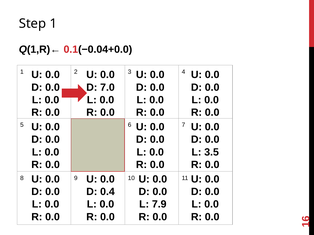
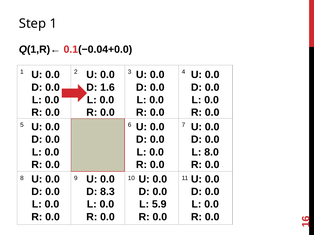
7.0: 7.0 -> 1.6 (107, 87)
3.5: 3.5 -> 8.0 (212, 152)
0.4: 0.4 -> 8.3 (107, 192)
7.9: 7.9 -> 5.9 (159, 205)
